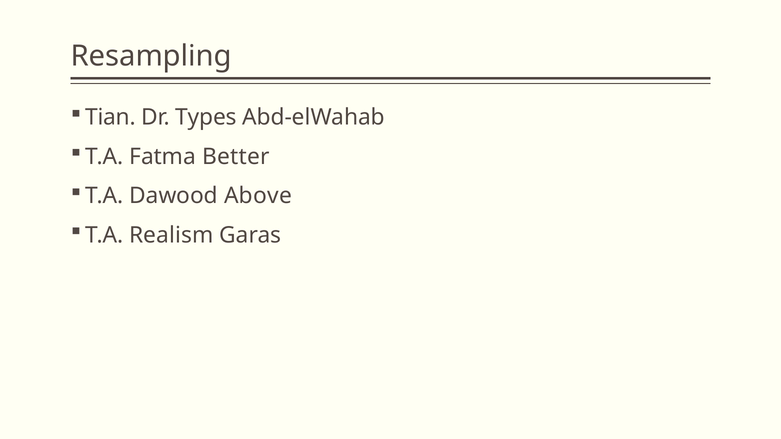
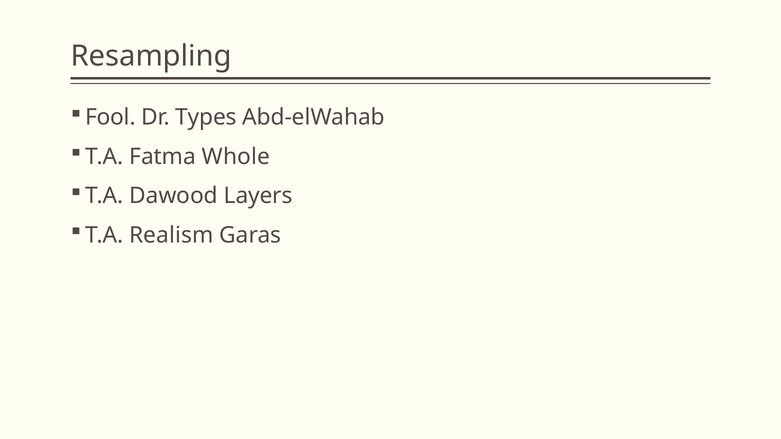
Tian: Tian -> Fool (110, 118)
Better: Better -> Whole (236, 157)
Above: Above -> Layers (258, 196)
